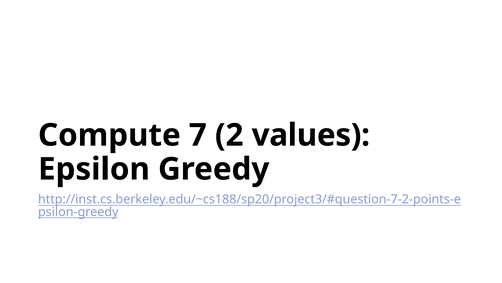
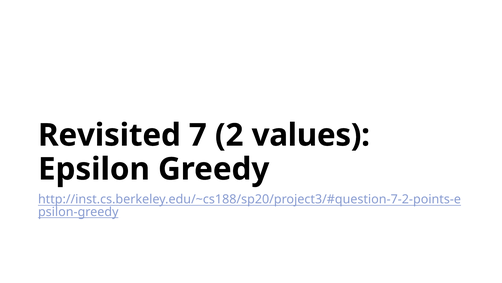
Compute: Compute -> Revisited (109, 135)
